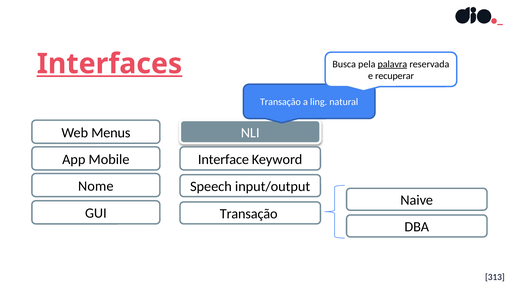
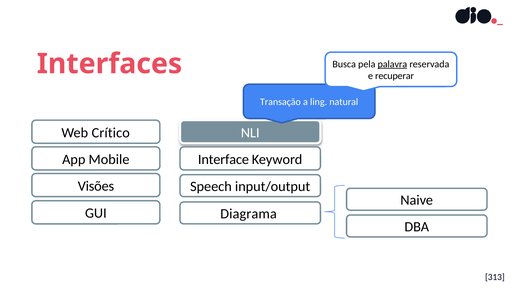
Interfaces underline: present -> none (109, 64)
Menus: Menus -> Crítico (111, 133)
Nome: Nome -> Visões (96, 186)
Transação: Transação -> Diagrama (249, 214)
